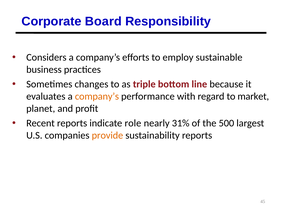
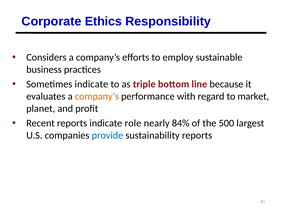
Board: Board -> Ethics (103, 22)
Sometimes changes: changes -> indicate (91, 84)
31%: 31% -> 84% (181, 123)
provide colour: orange -> blue (107, 136)
